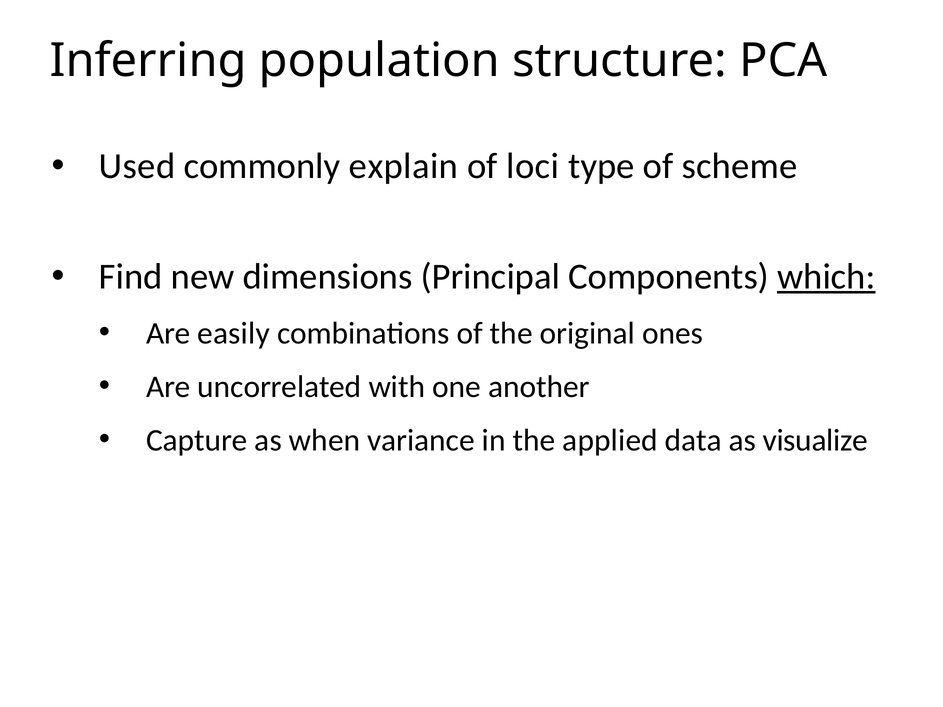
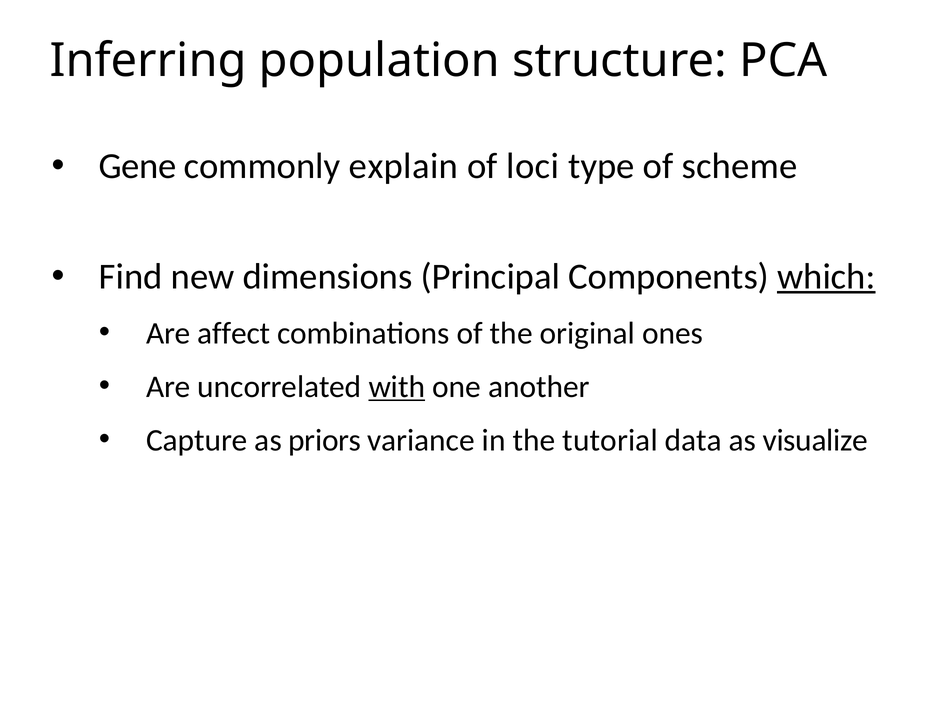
Used: Used -> Gene (137, 166)
easily: easily -> affect (234, 333)
with underline: none -> present (397, 387)
when: when -> priors (325, 440)
applied: applied -> tutorial (610, 440)
